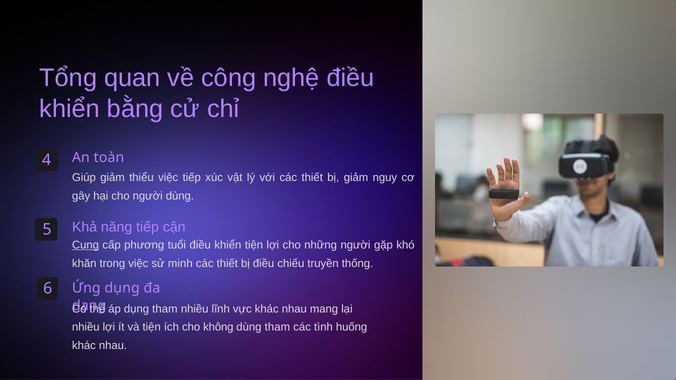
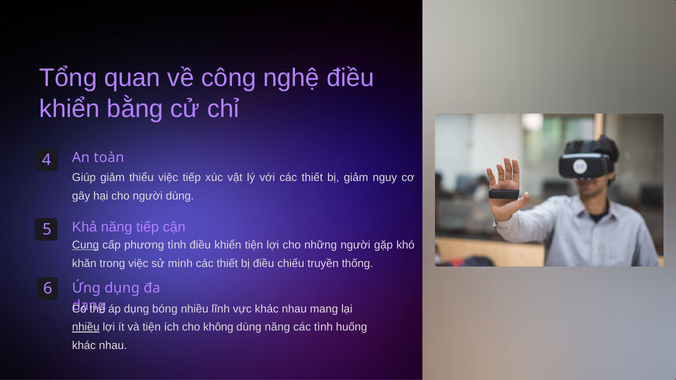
phương tuổi: tuổi -> tình (177, 245)
dụng tham: tham -> bóng (165, 309)
nhiều underline: none -> present (86, 327)
dùng tham: tham -> năng (277, 327)
